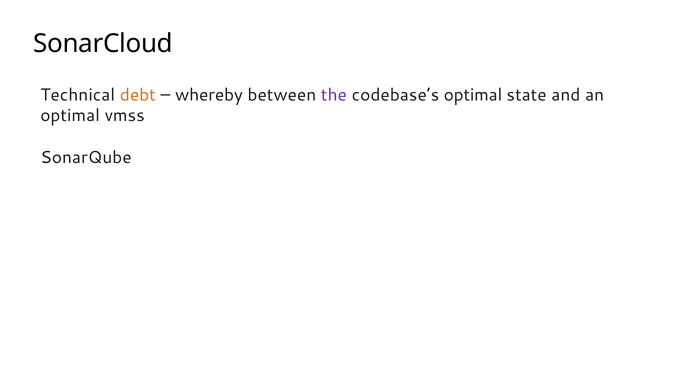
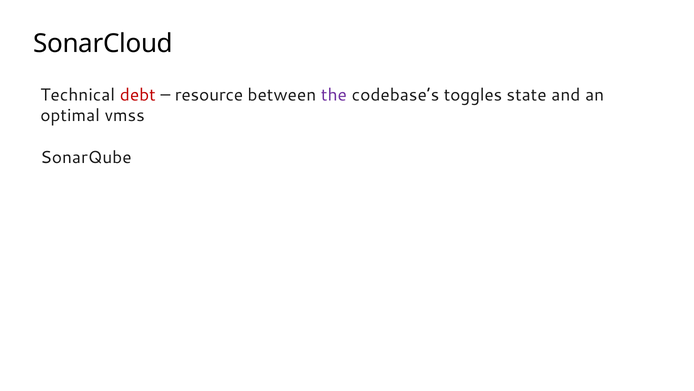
debt colour: orange -> red (138, 95)
whereby: whereby -> resource (209, 95)
codebase’s optimal: optimal -> toggles (473, 95)
